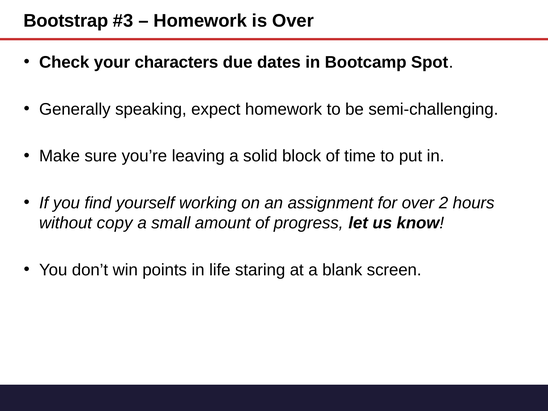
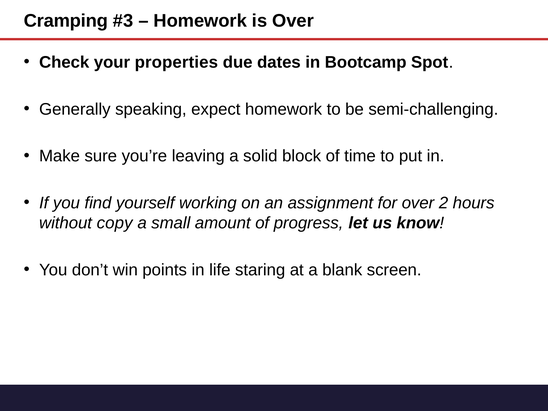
Bootstrap: Bootstrap -> Cramping (66, 21)
characters: characters -> properties (176, 62)
